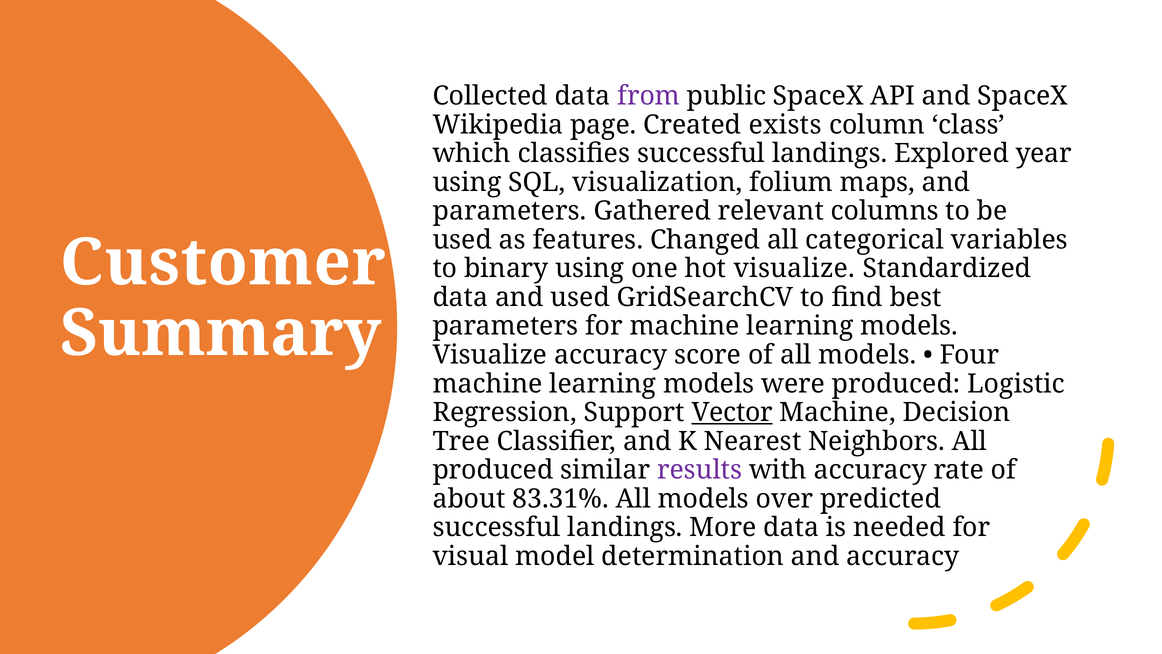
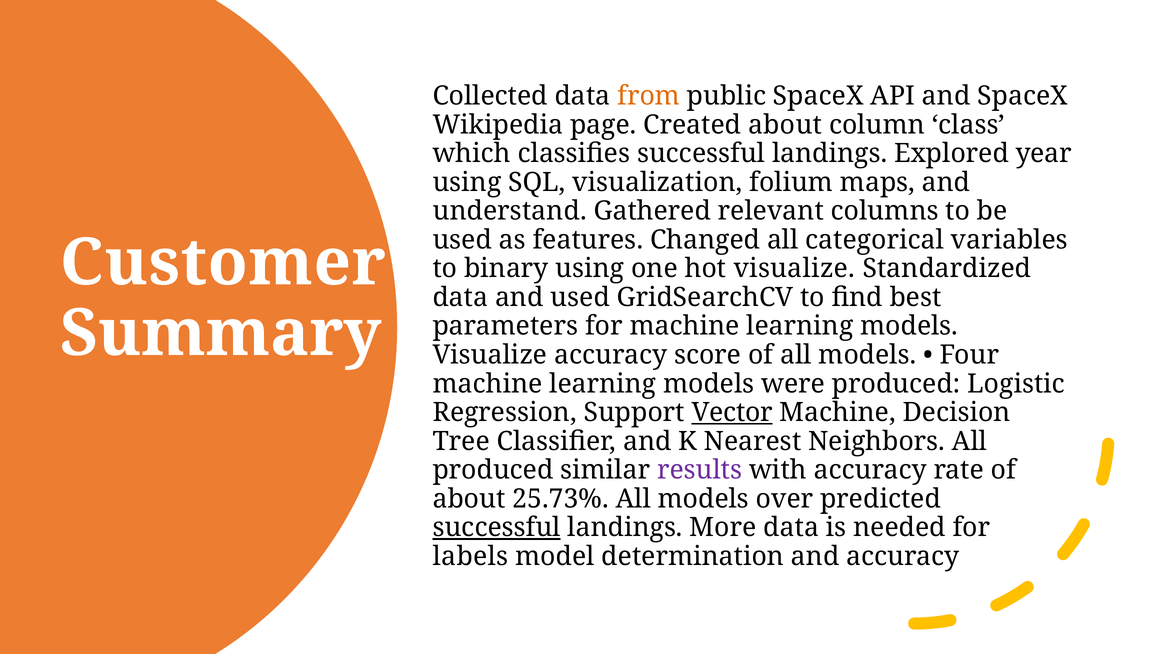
from colour: purple -> orange (649, 96)
Created exists: exists -> about (785, 125)
parameters: parameters -> understand (510, 211)
83.31%: 83.31% -> 25.73% (561, 498)
successful underline: none -> present (497, 527)
visual: visual -> labels (470, 556)
